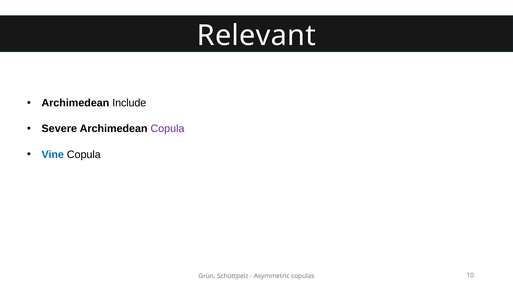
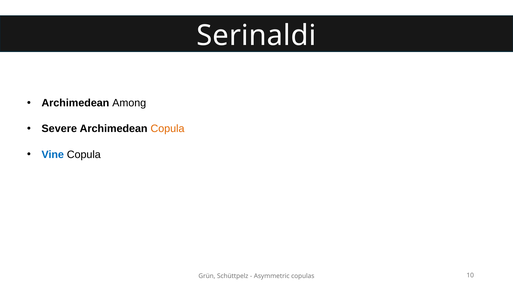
Relevant: Relevant -> Serinaldi (256, 36)
Include: Include -> Among (129, 103)
Copula colour: purple -> orange (168, 129)
